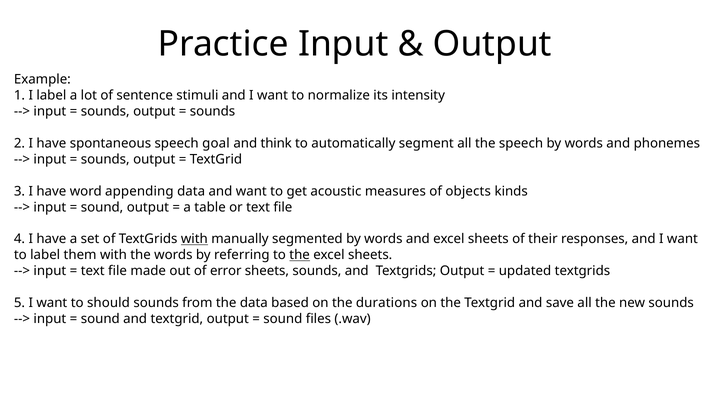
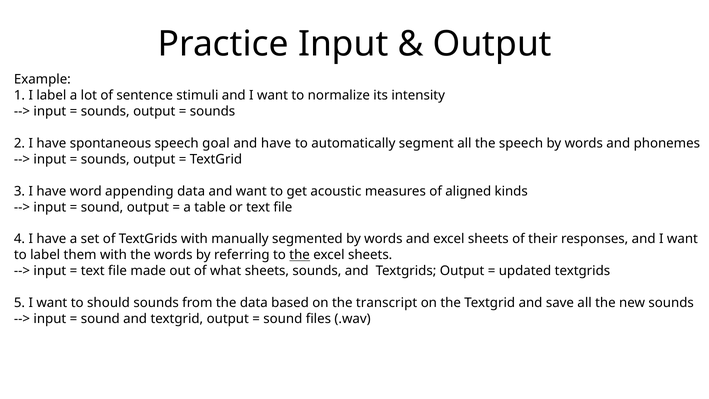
and think: think -> have (276, 143)
objects: objects -> aligned (468, 191)
with underline: present -> none (194, 239)
error: error -> what (226, 271)
durations: durations -> transcript (387, 303)
